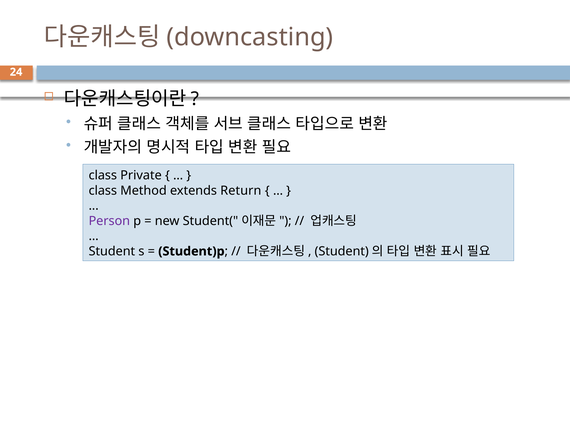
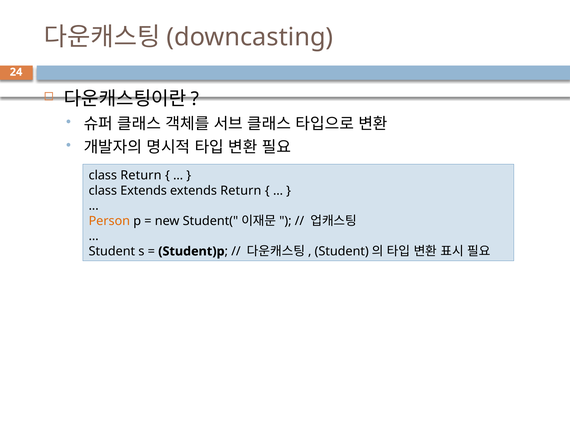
class Private: Private -> Return (141, 176)
class Method: Method -> Extends (144, 191)
Person colour: purple -> orange (109, 221)
